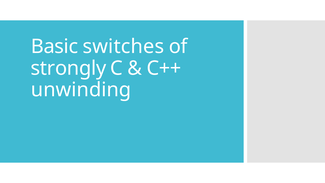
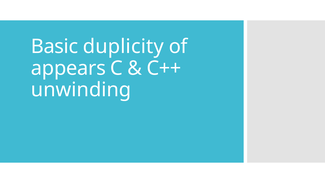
switches: switches -> duplicity (123, 47)
strongly: strongly -> appears (68, 68)
